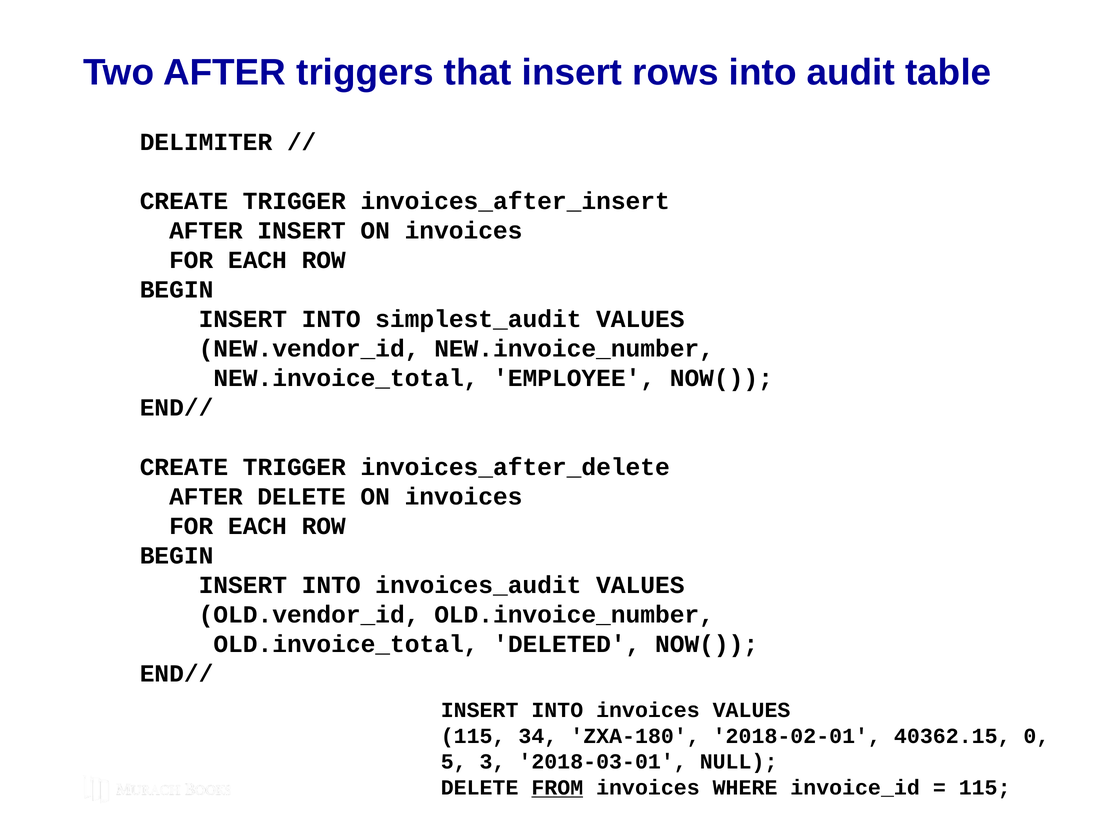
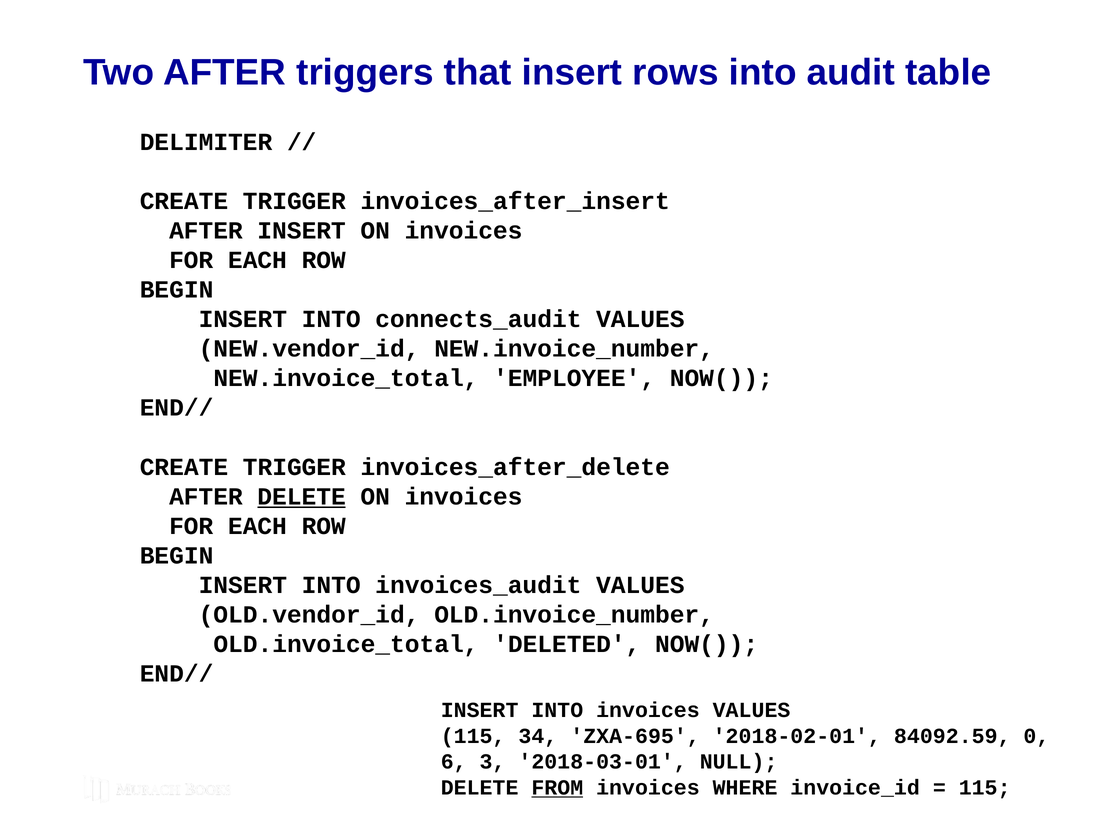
simplest_audit: simplest_audit -> connects_audit (478, 319)
DELETE underline: none -> present (302, 496)
ZXA-180: ZXA-180 -> ZXA-695 (635, 736)
40362.15: 40362.15 -> 84092.59 (952, 736)
5: 5 -> 6 (454, 762)
